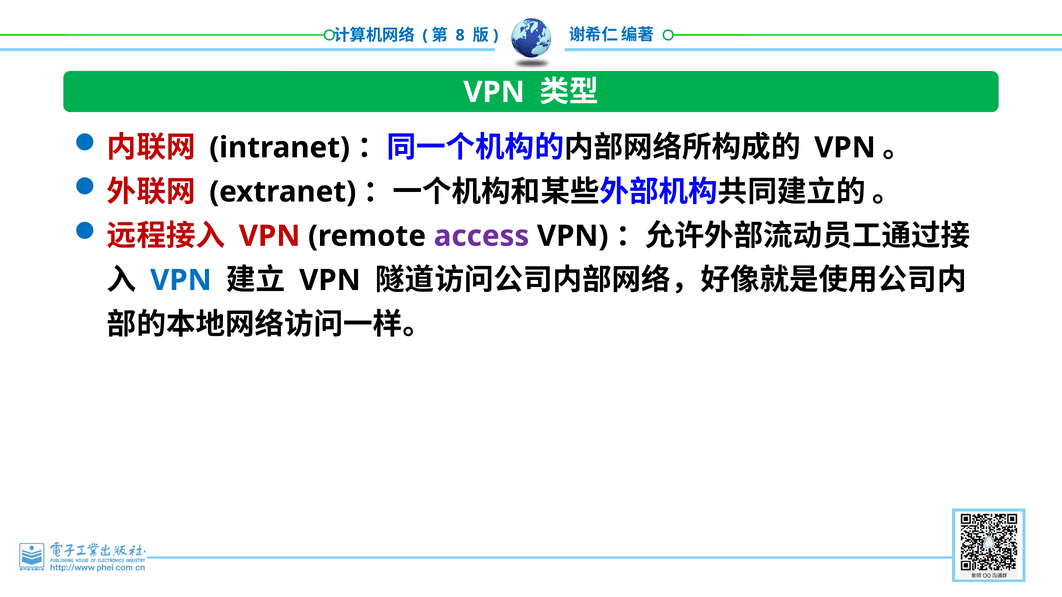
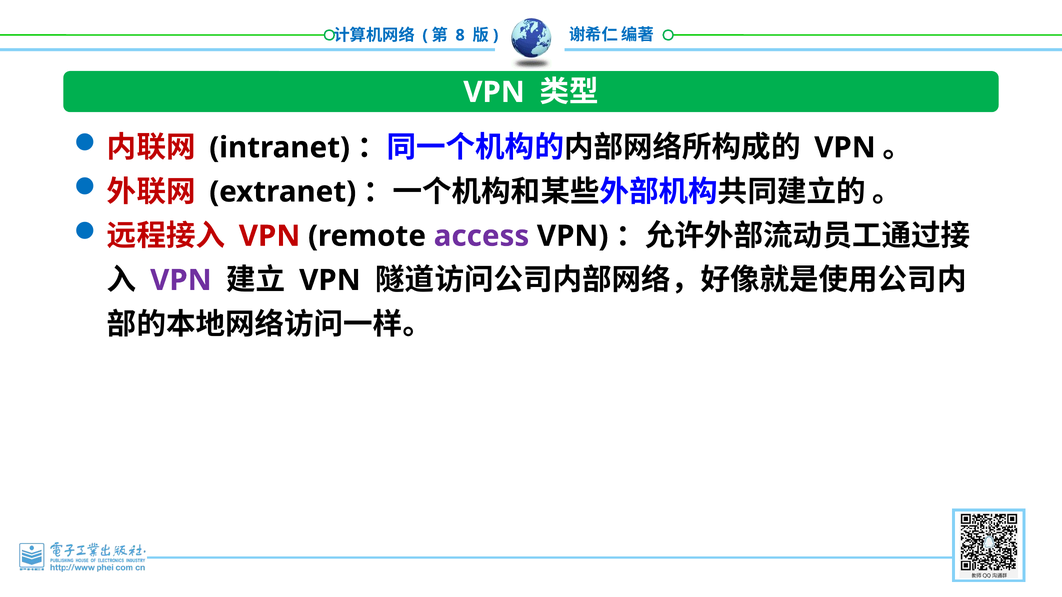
VPN colour: blue -> purple (181, 280)
